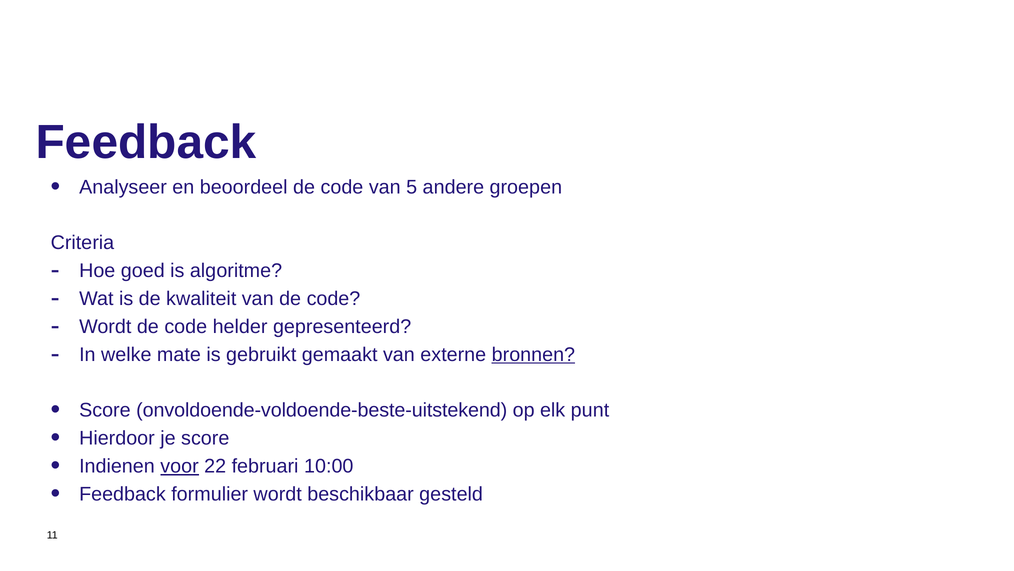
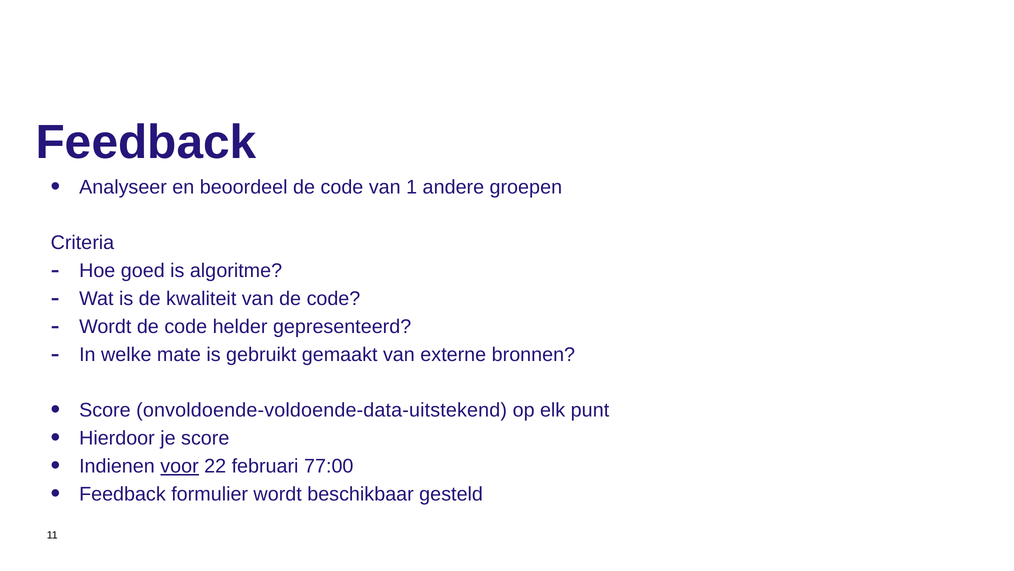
5: 5 -> 1 (412, 187)
bronnen underline: present -> none (533, 354)
onvoldoende-voldoende-beste-uitstekend: onvoldoende-voldoende-beste-uitstekend -> onvoldoende-voldoende-data-uitstekend (322, 410)
10:00: 10:00 -> 77:00 (329, 466)
